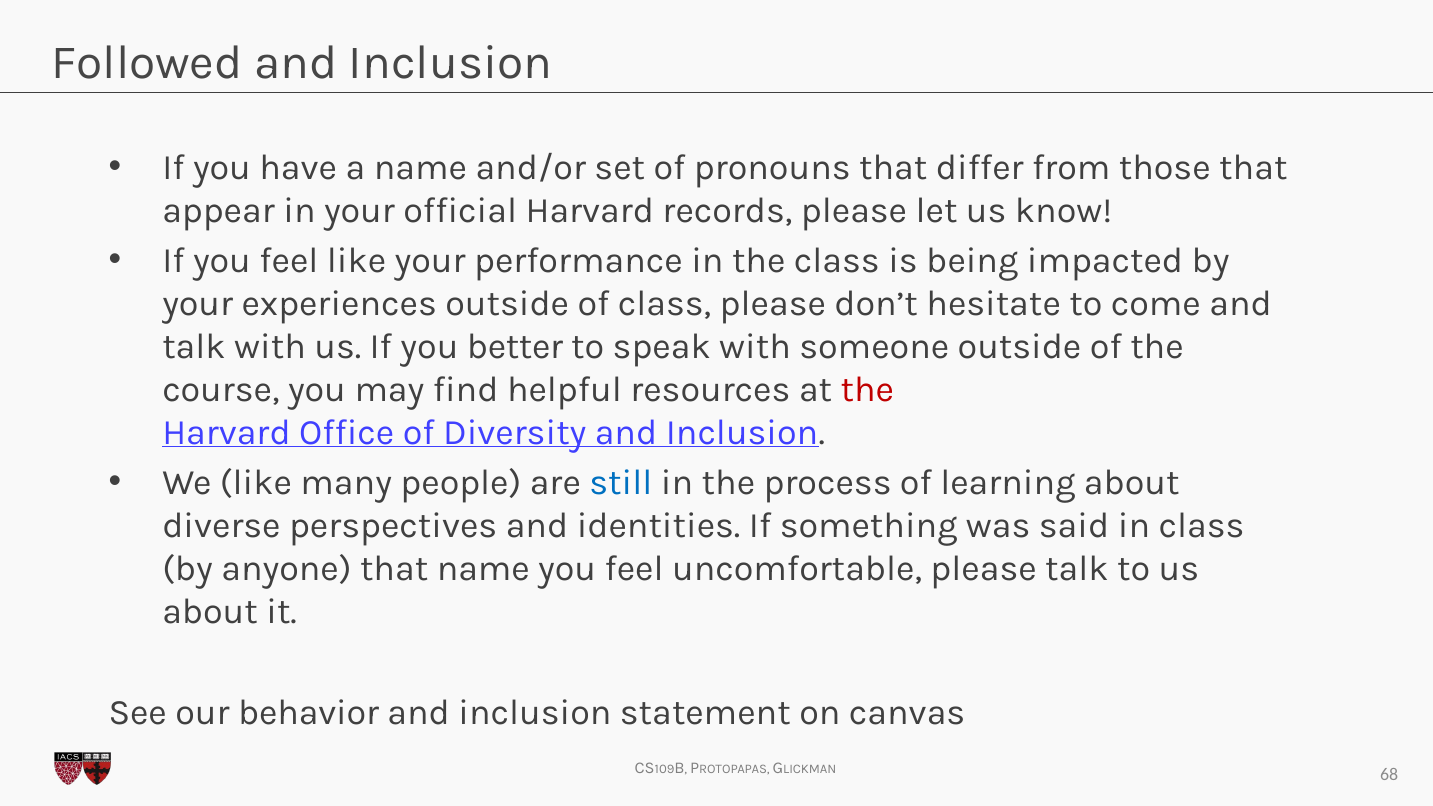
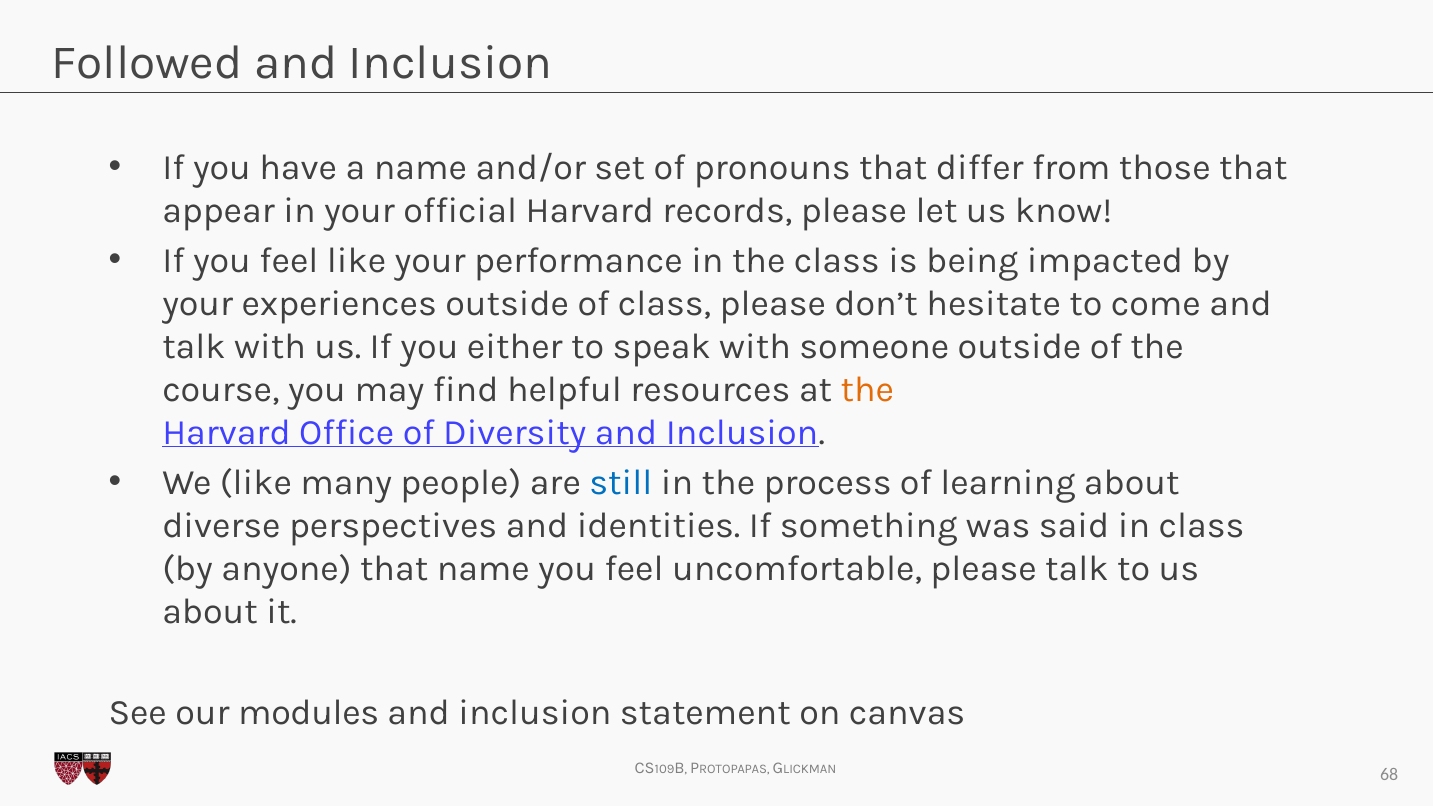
better: better -> either (515, 347)
the colour: red -> orange (867, 390)
behavior: behavior -> modules (309, 712)
